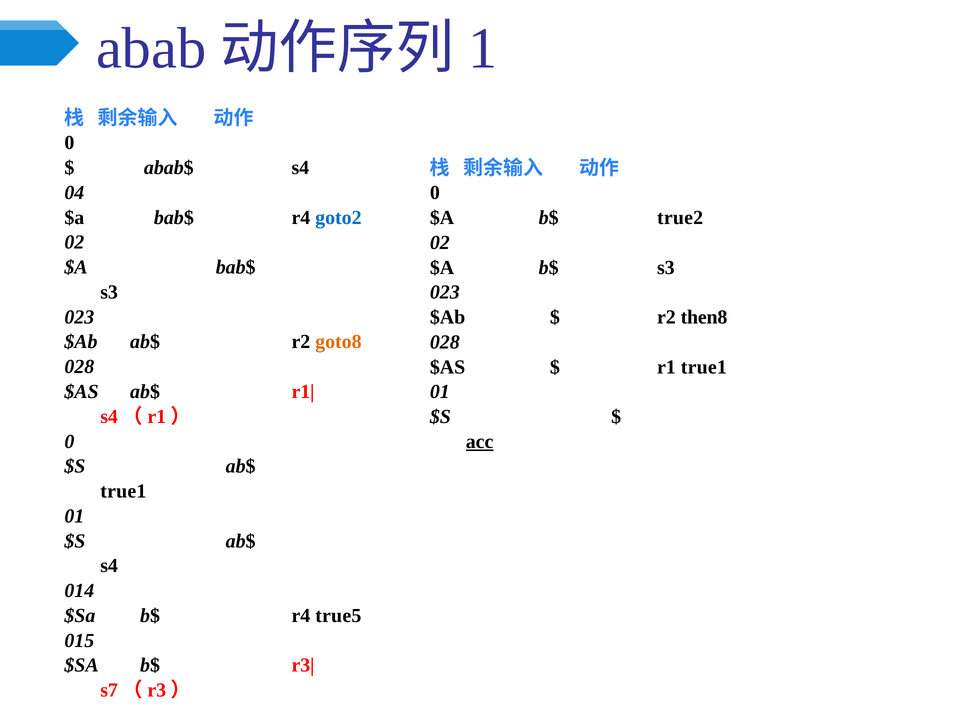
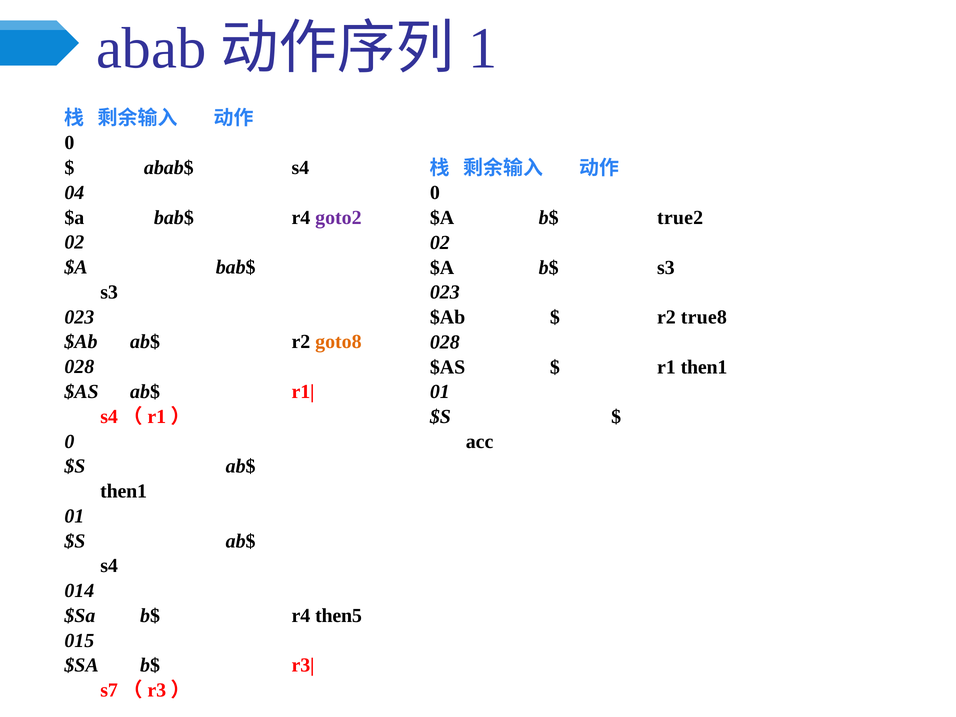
goto2 colour: blue -> purple (338, 218)
then8: then8 -> true8 (704, 317)
r1 true1: true1 -> then1 (704, 367)
acc underline: present -> none (480, 442)
true1: true1 -> then1 (124, 491)
true5: true5 -> then5 (339, 616)
